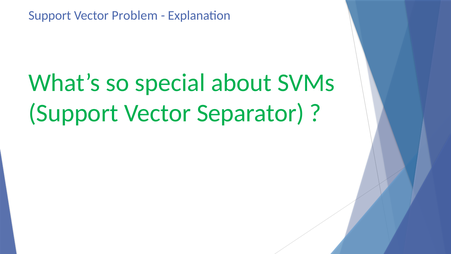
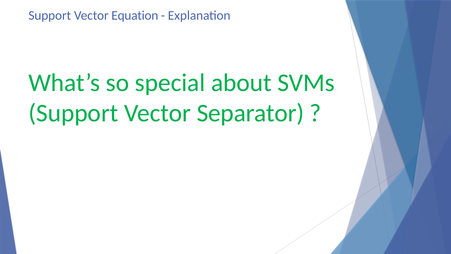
Problem: Problem -> Equation (135, 16)
